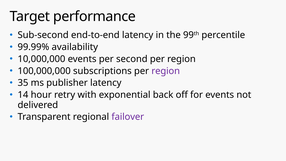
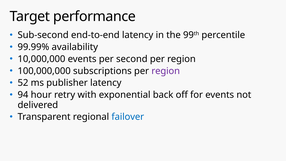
35: 35 -> 52 (23, 83)
14: 14 -> 94 (23, 95)
failover colour: purple -> blue (128, 117)
